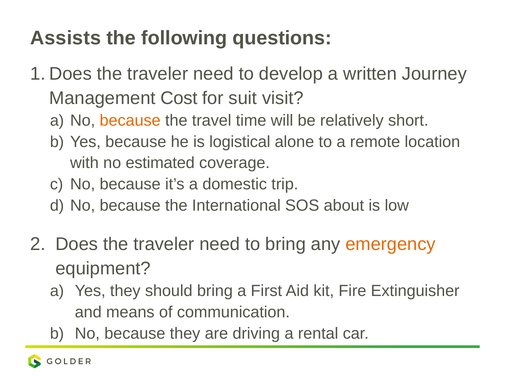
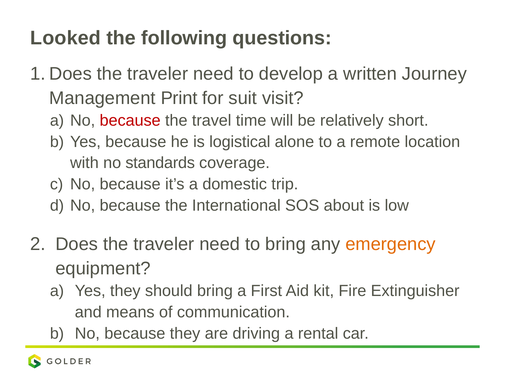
Assists: Assists -> Looked (66, 38)
Cost: Cost -> Print (179, 98)
because colour: orange -> red (130, 120)
estimated: estimated -> standards (160, 163)
